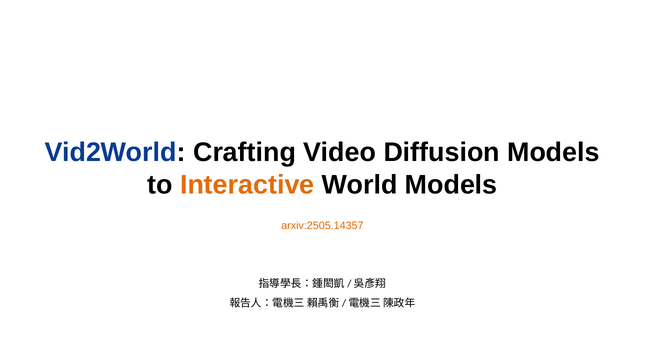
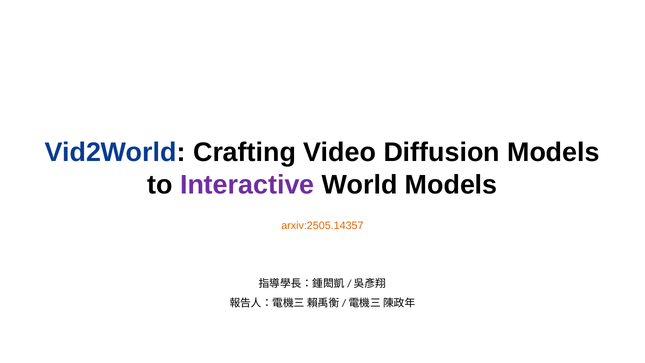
Interactive colour: orange -> purple (247, 185)
